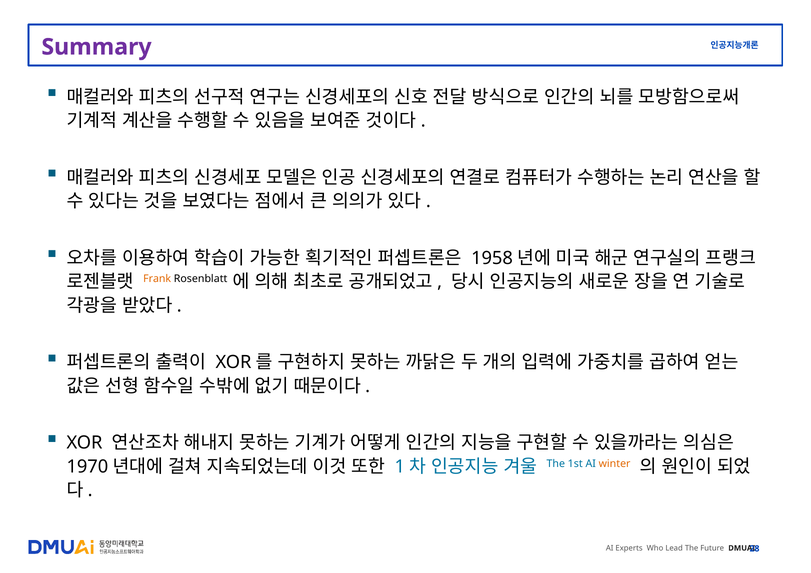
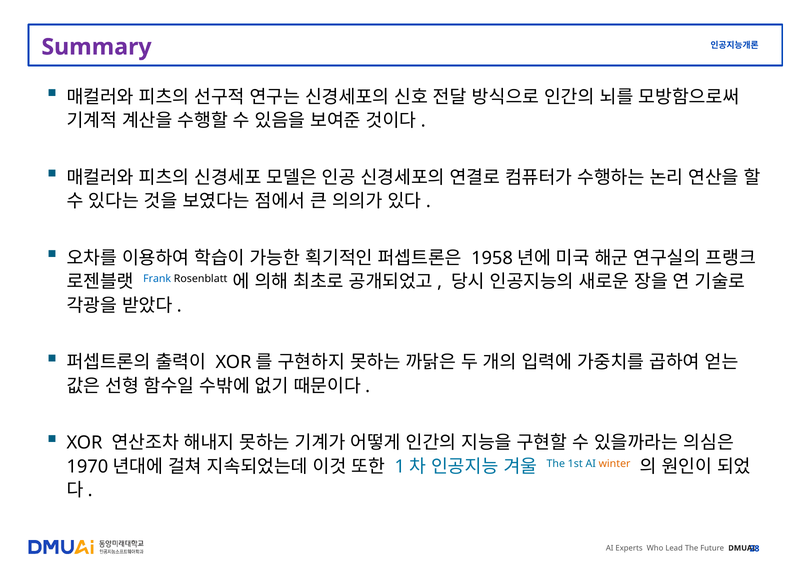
Frank colour: orange -> blue (157, 279)
